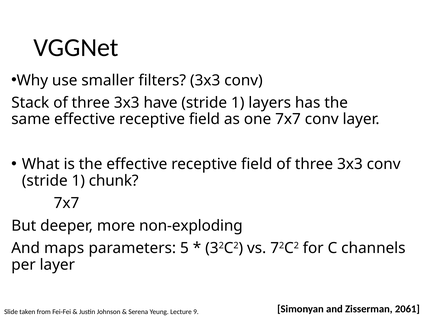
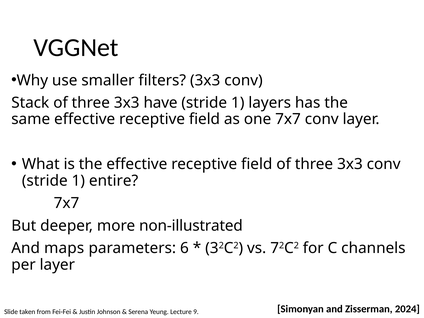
chunk: chunk -> entire (114, 181)
non-exploding: non-exploding -> non-illustrated (191, 226)
5: 5 -> 6 (184, 248)
2061: 2061 -> 2024 (407, 309)
